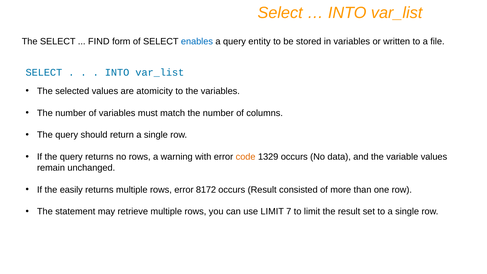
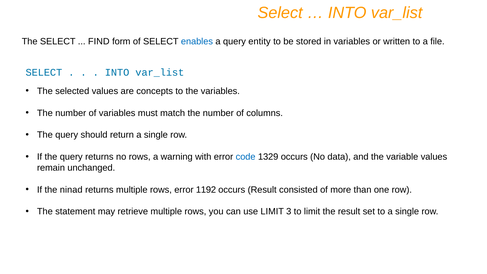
atomicity: atomicity -> concepts (155, 91)
code colour: orange -> blue (246, 157)
easily: easily -> ninad (71, 190)
8172: 8172 -> 1192 (206, 190)
7: 7 -> 3 (289, 212)
